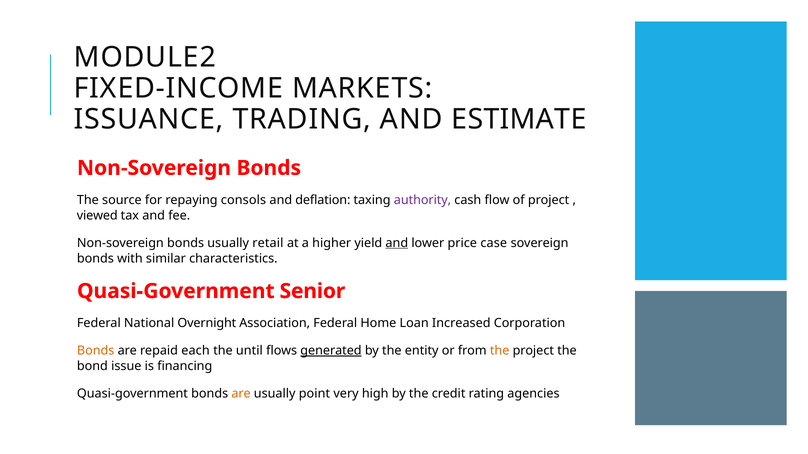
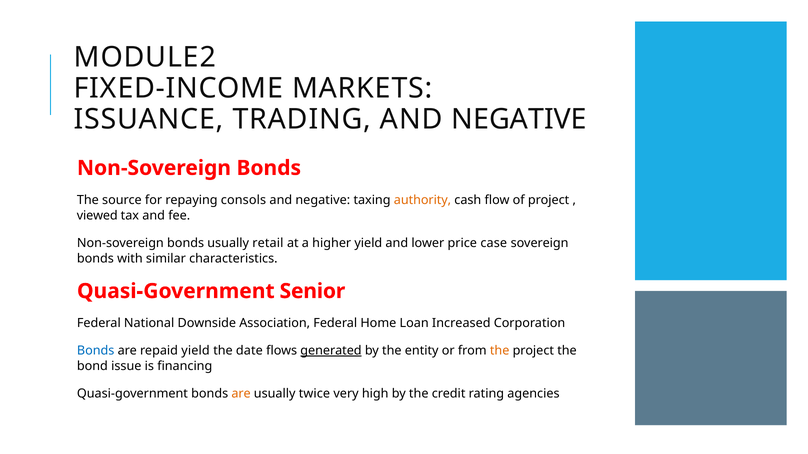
TRADING AND ESTIMATE: ESTIMATE -> NEGATIVE (519, 120)
deflation: deflation -> negative (323, 200)
authority colour: purple -> orange (422, 200)
and underline: present -> none (397, 243)
Overnight: Overnight -> Downside (207, 324)
Bonds colour: orange -> blue (96, 351)
repaid each: each -> yield (195, 351)
until: until -> date (249, 351)
point: point -> twice (314, 394)
